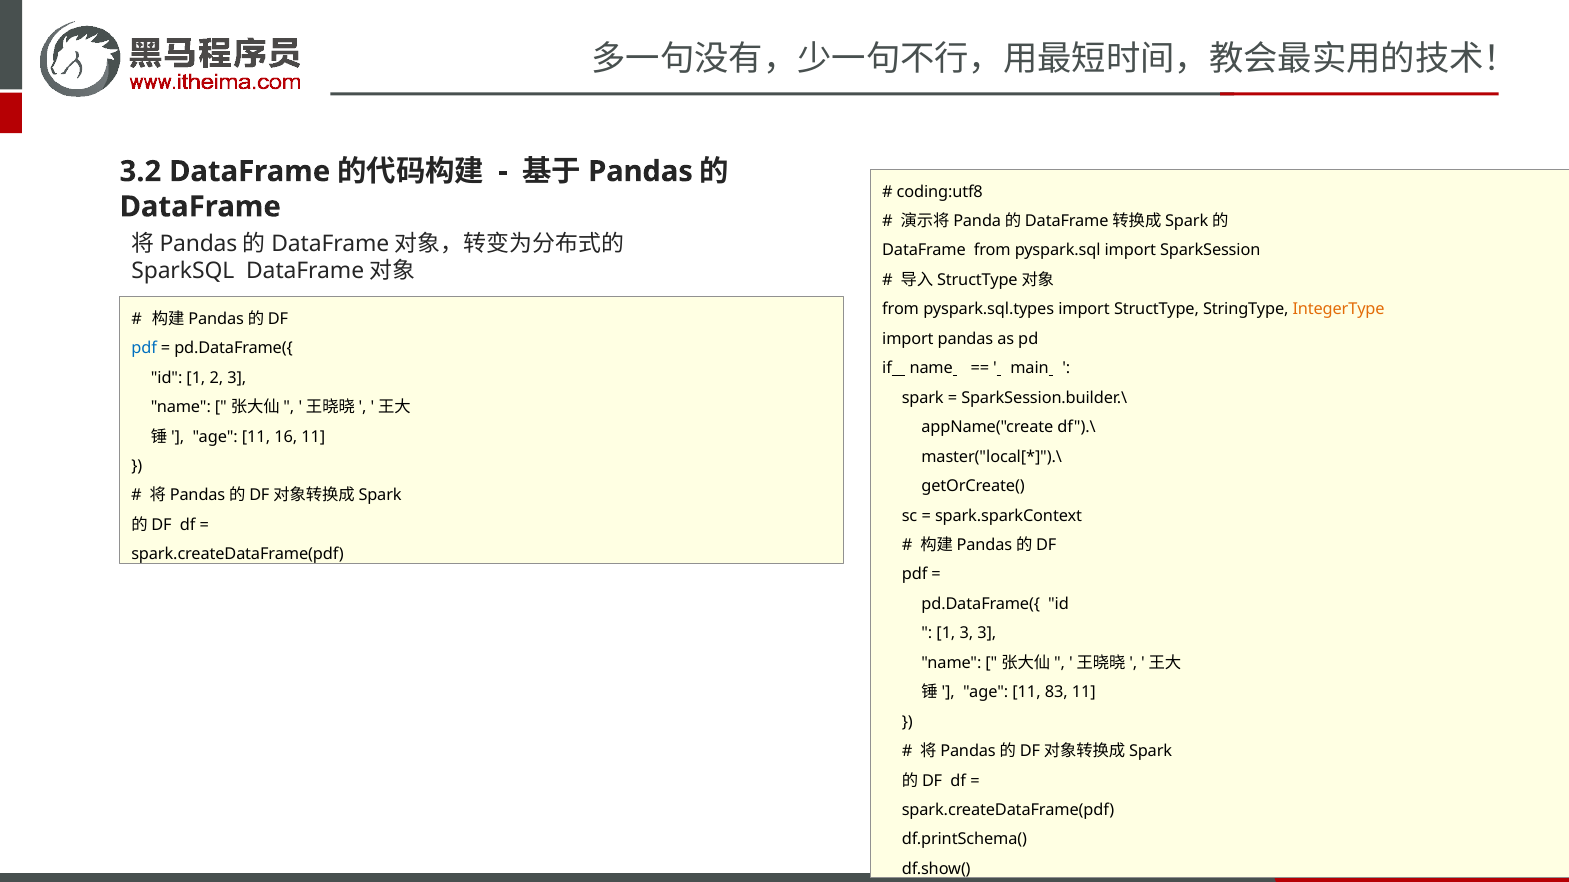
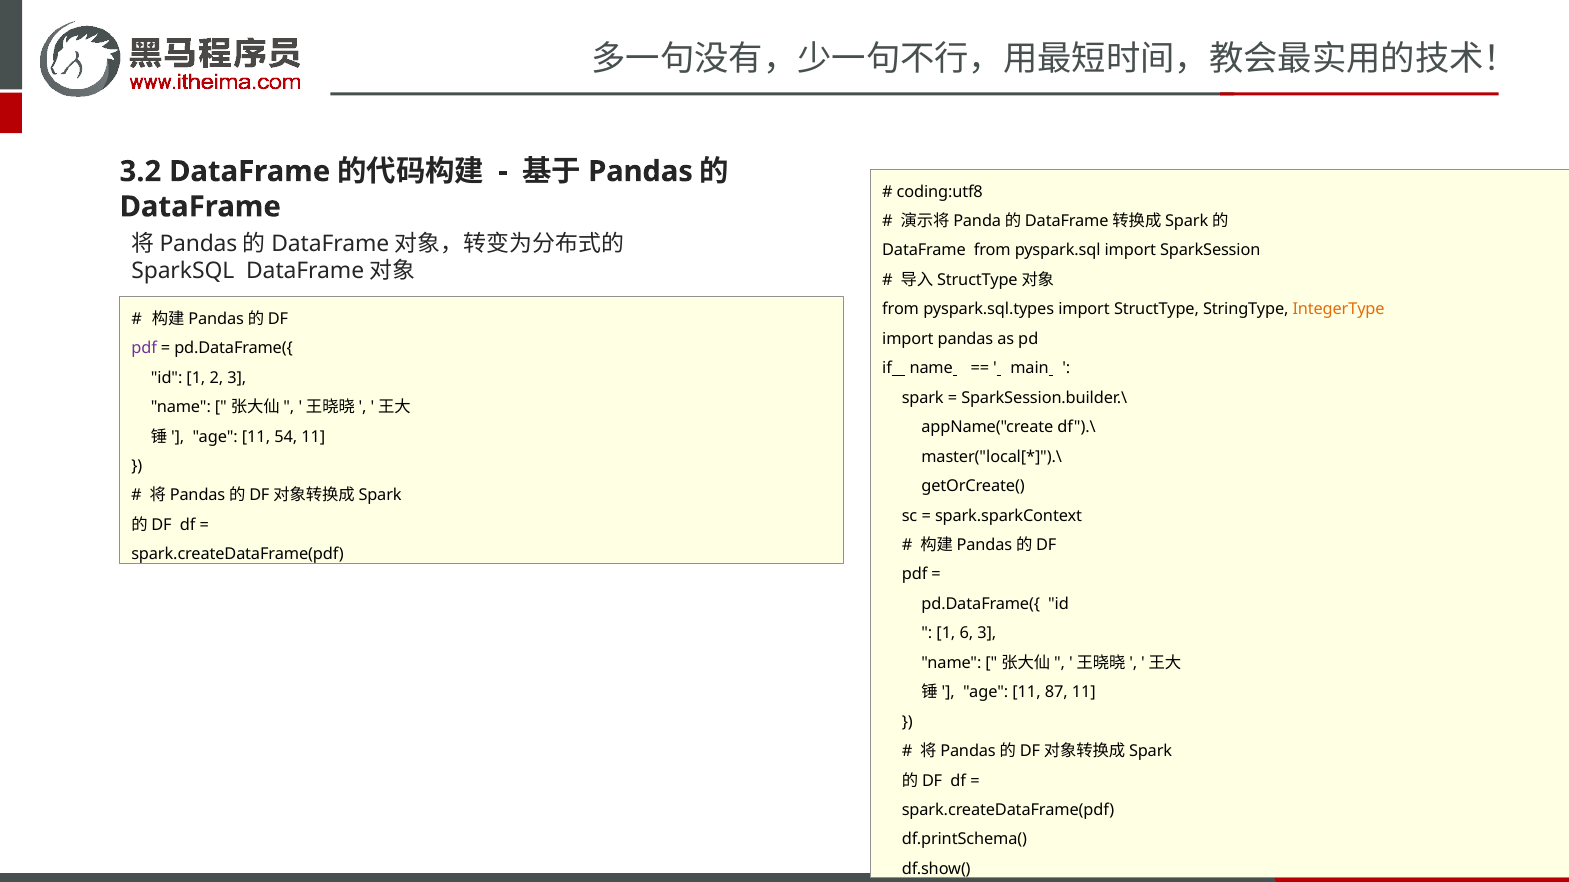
pdf colour: blue -> purple (144, 349)
16: 16 -> 54 (286, 437)
1 3: 3 -> 6 (966, 634)
83: 83 -> 87 (1056, 693)
